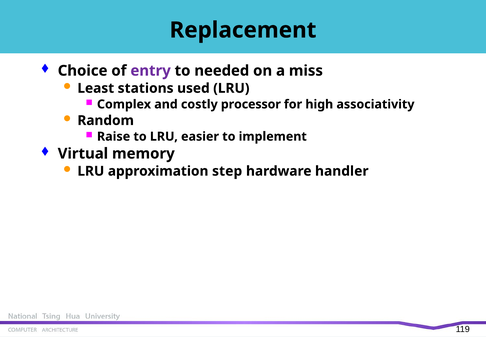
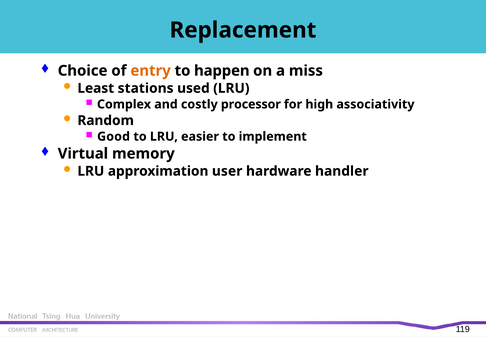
entry colour: purple -> orange (151, 71)
needed: needed -> happen (222, 71)
Raise: Raise -> Good (114, 136)
step: step -> user (227, 171)
